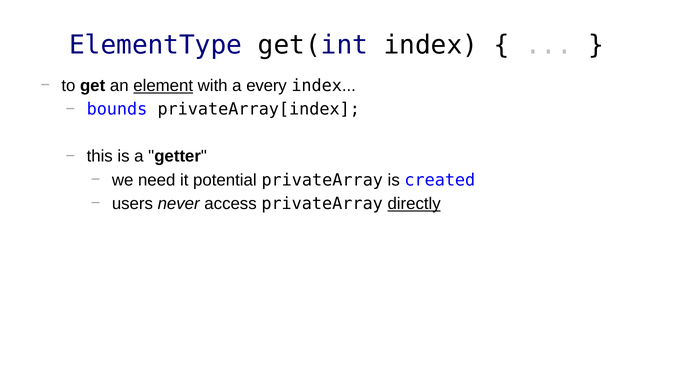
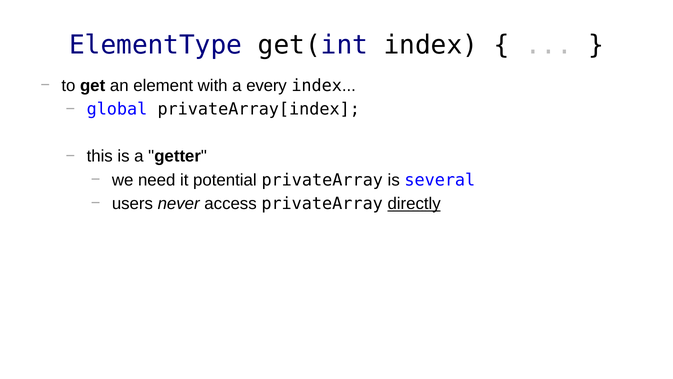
element underline: present -> none (163, 86)
bounds: bounds -> global (117, 109)
created: created -> several (440, 180)
